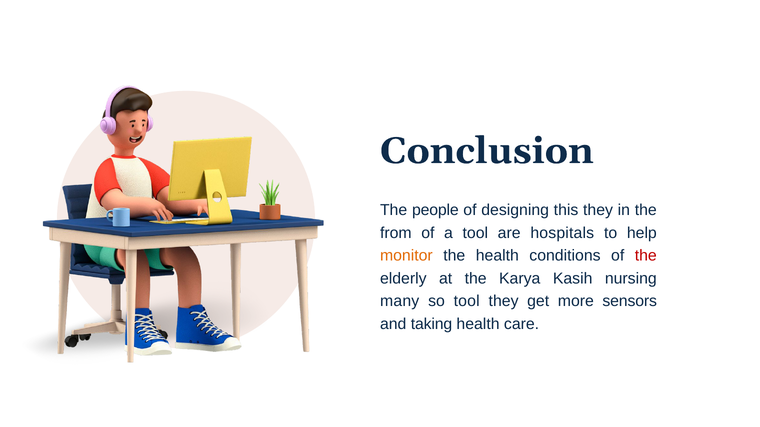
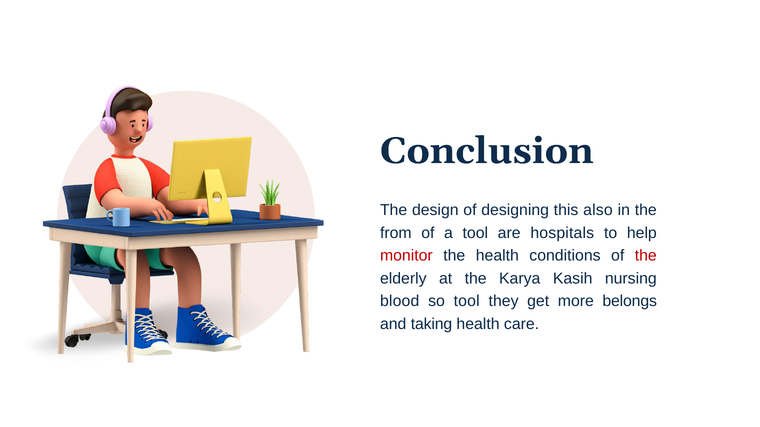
people: people -> design (435, 210)
this they: they -> also (598, 210)
monitor colour: orange -> red (406, 256)
many: many -> blood (400, 302)
sensors: sensors -> belongs (630, 302)
